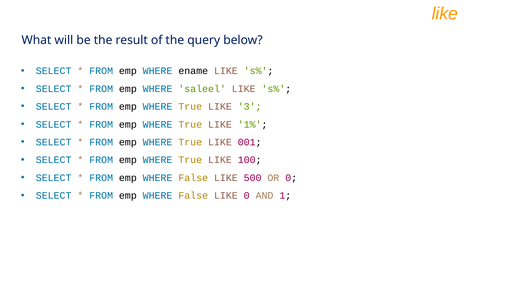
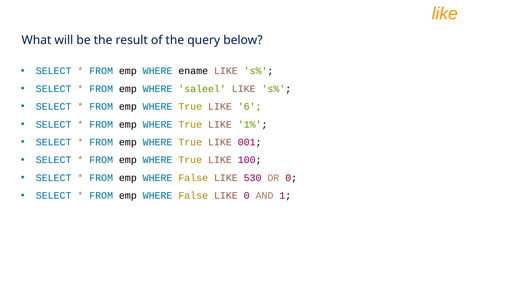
3: 3 -> 6 (250, 107)
500: 500 -> 530 (253, 178)
